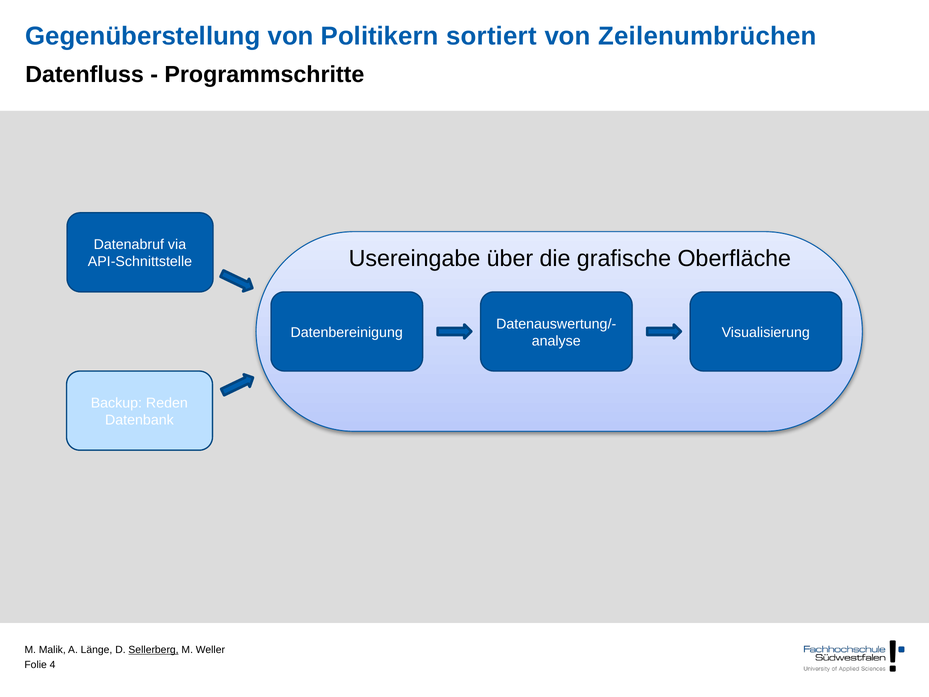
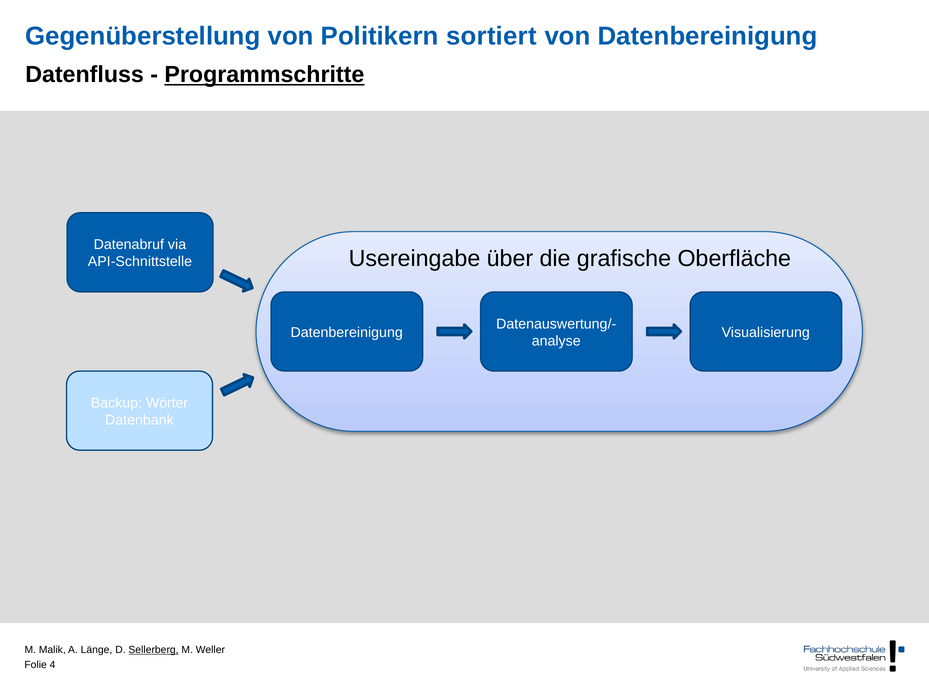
von Zeilenumbrüchen: Zeilenumbrüchen -> Datenbereinigung (708, 36)
Programmschritte underline: none -> present (264, 75)
Reden: Reden -> Wörter (167, 403)
